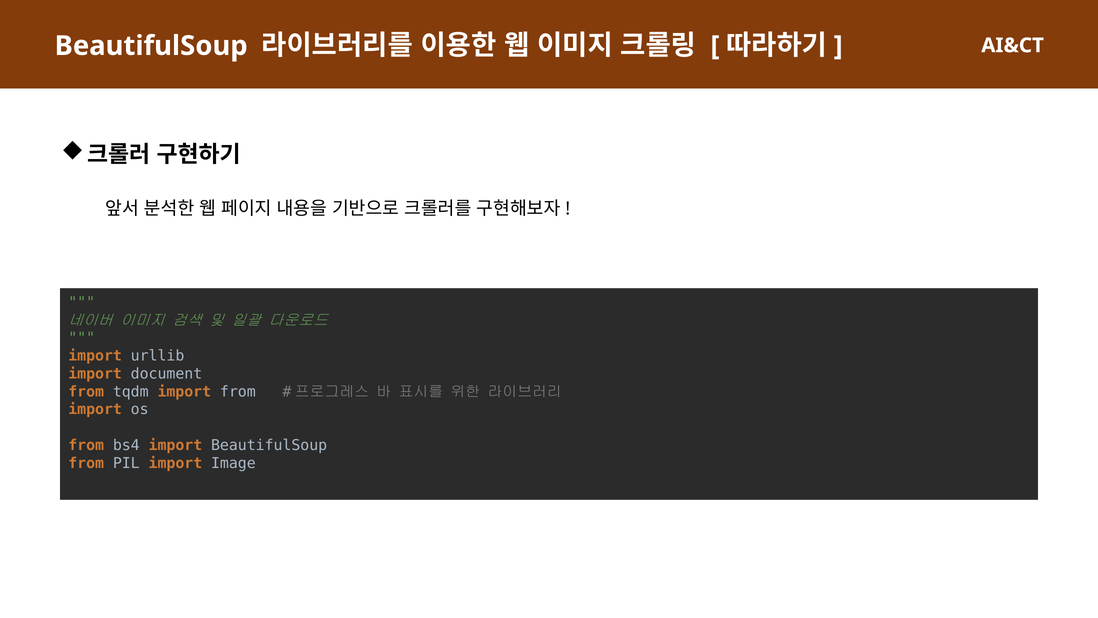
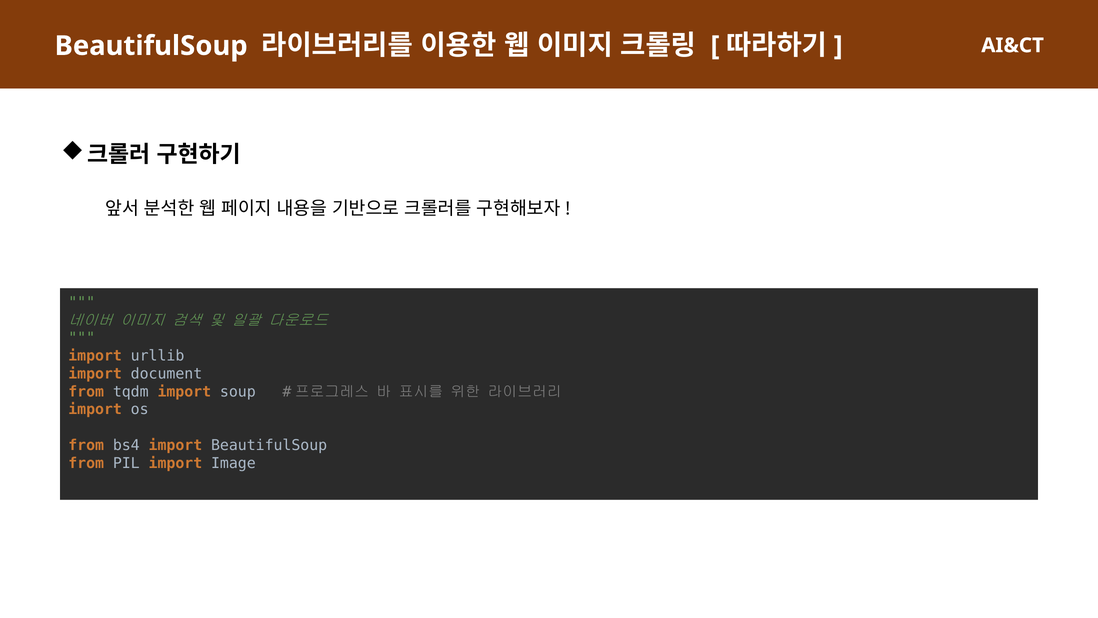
import from: from -> soup (238, 391)
